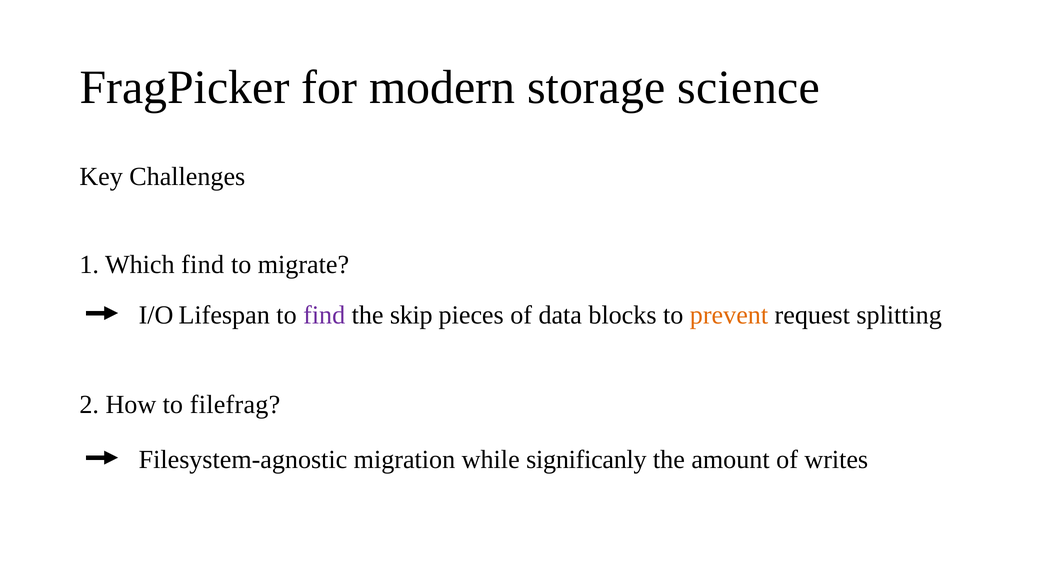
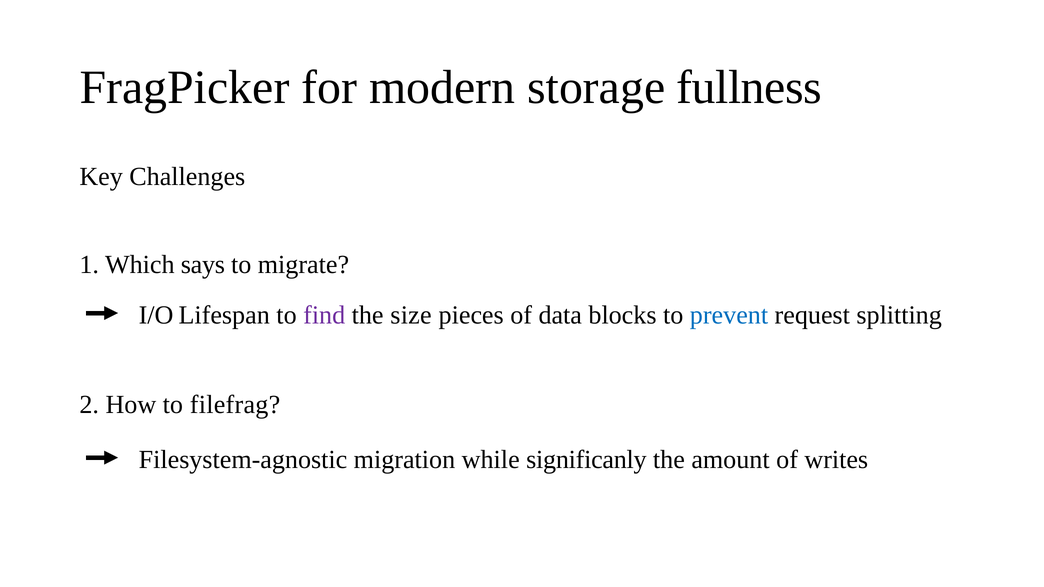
science: science -> fullness (749, 88)
Which find: find -> says (203, 265)
skip: skip -> size (411, 315)
prevent colour: orange -> blue (729, 315)
